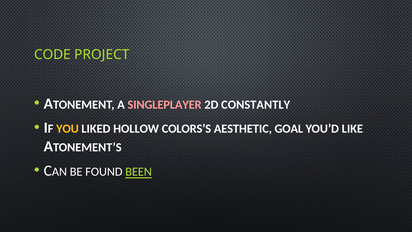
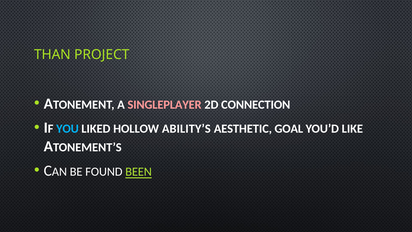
CODE: CODE -> THAN (52, 54)
CONSTANTLY: CONSTANTLY -> CONNECTION (256, 104)
YOU colour: yellow -> light blue (67, 129)
COLORS’S: COLORS’S -> ABILITY’S (186, 129)
